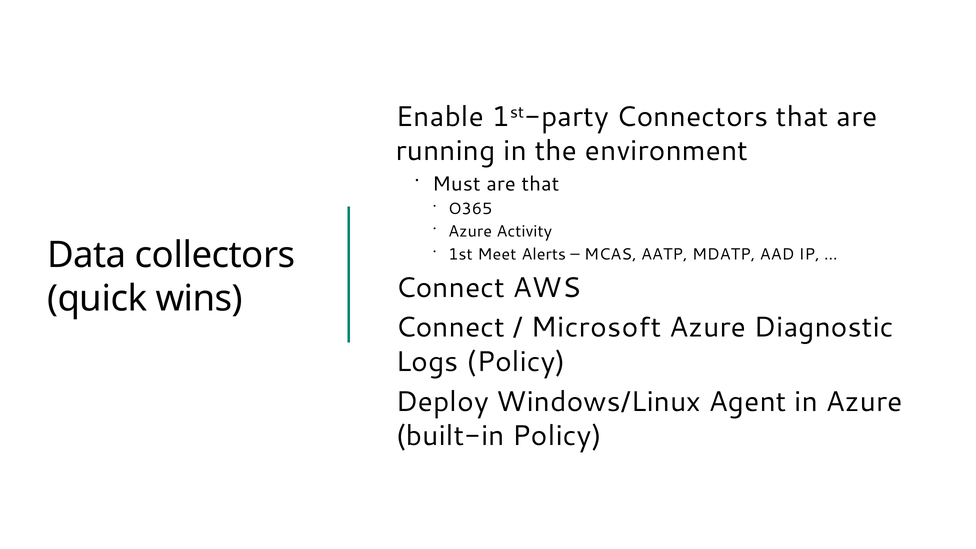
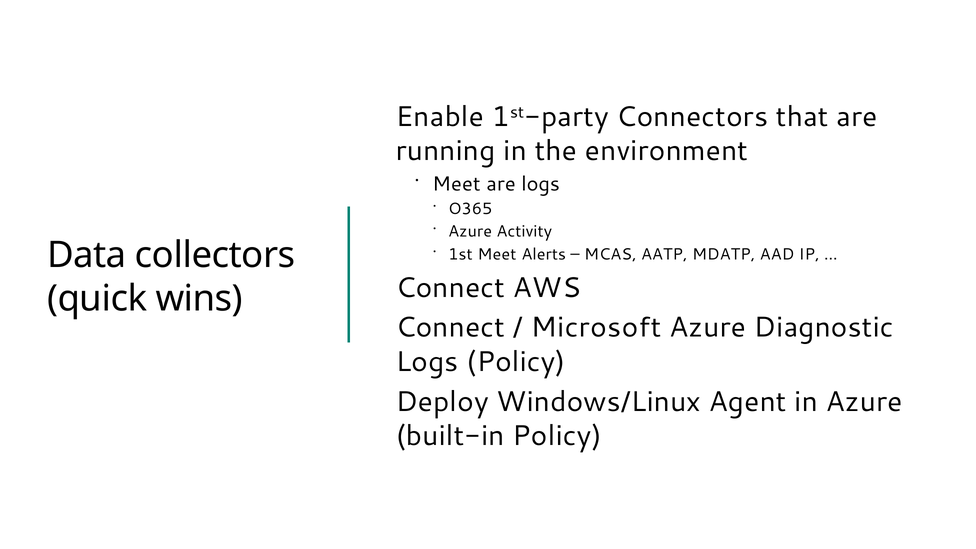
Must: Must -> Meet (456, 184)
are that: that -> logs (541, 184)
